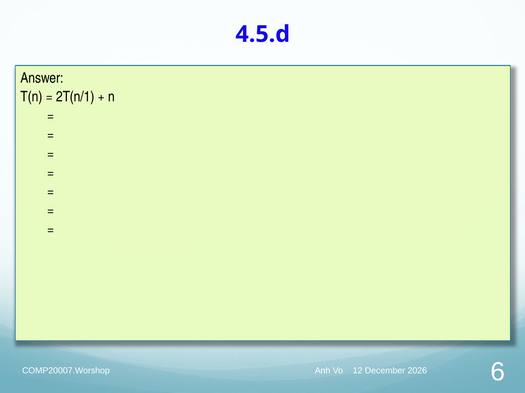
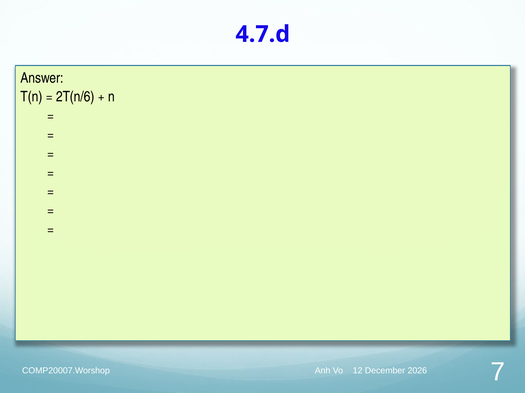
4.5.d: 4.5.d -> 4.7.d (263, 34)
2T(n/1: 2T(n/1 -> 2T(n/6 (75, 97)
6: 6 -> 7 (498, 373)
